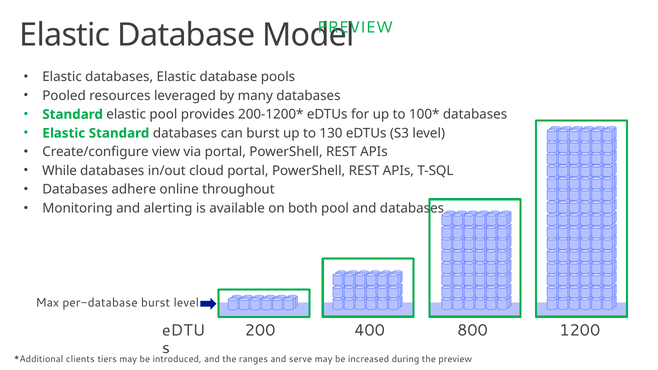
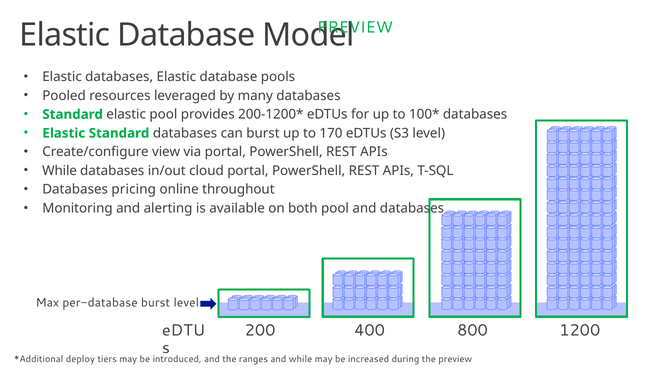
130: 130 -> 170 (331, 133)
adhere: adhere -> pricing (134, 190)
clients: clients -> deploy (80, 359)
and serve: serve -> while (301, 359)
